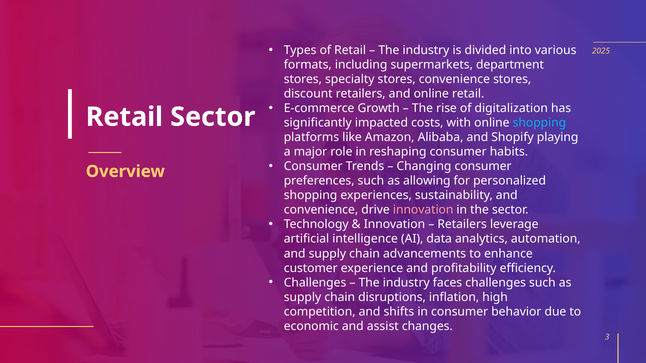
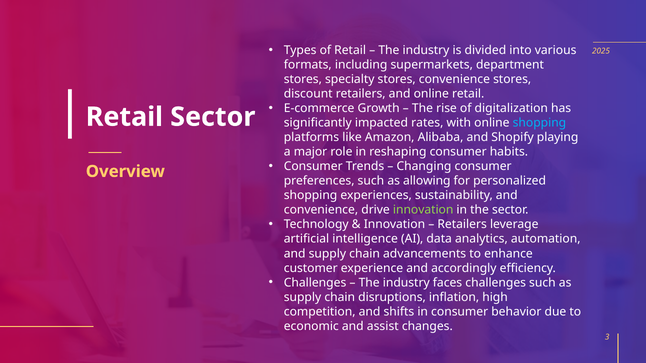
costs: costs -> rates (427, 123)
innovation colour: pink -> light green (423, 210)
profitability: profitability -> accordingly (464, 268)
